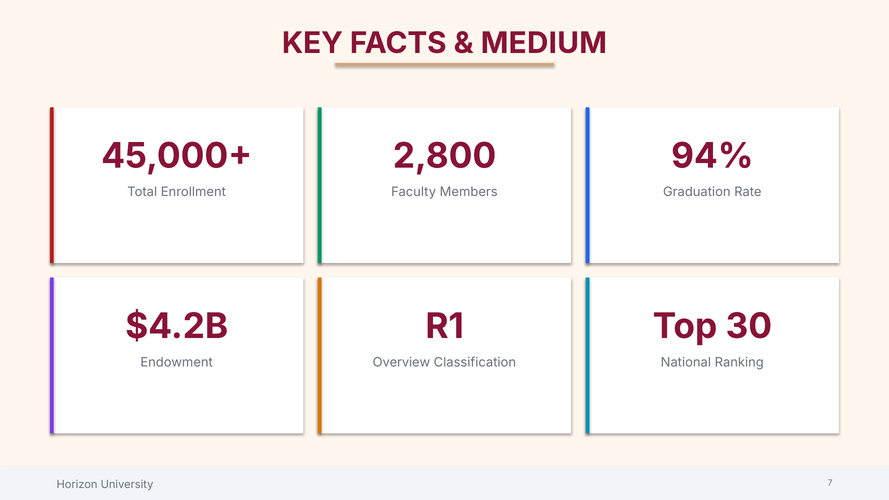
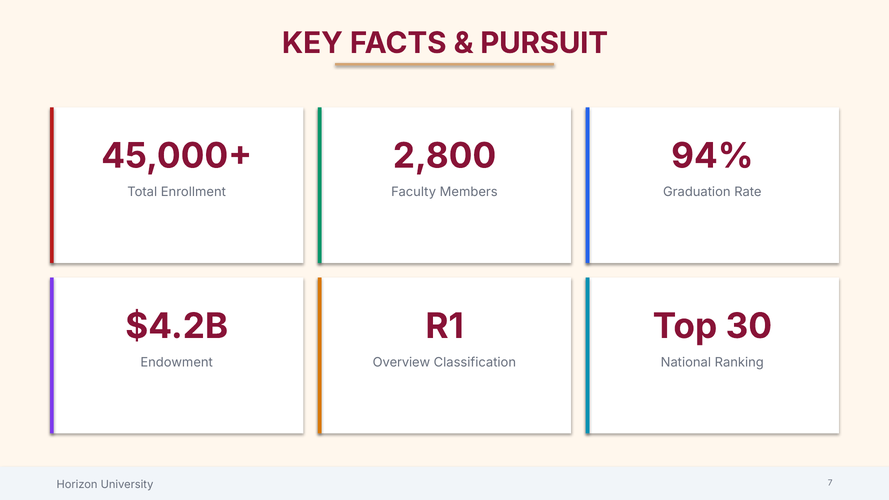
MEDIUM: MEDIUM -> PURSUIT (544, 43)
